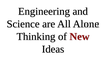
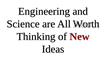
Alone: Alone -> Worth (86, 24)
